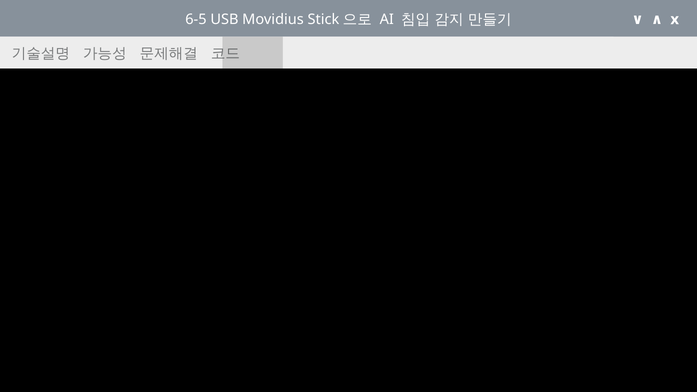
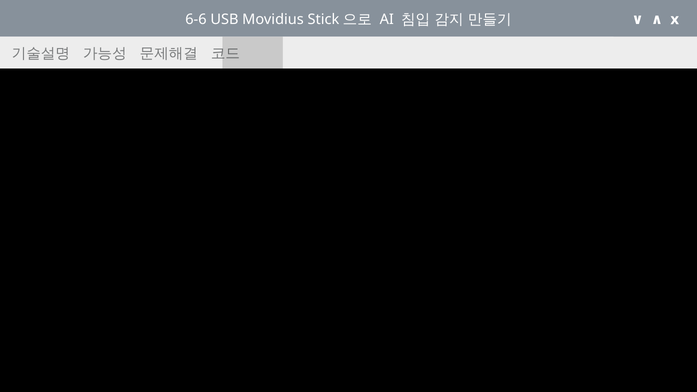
6-5: 6-5 -> 6-6 (196, 19)
